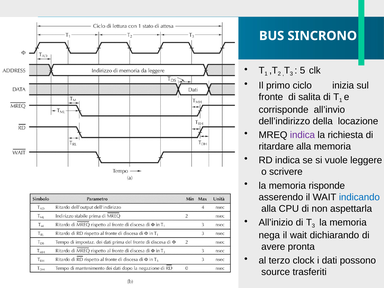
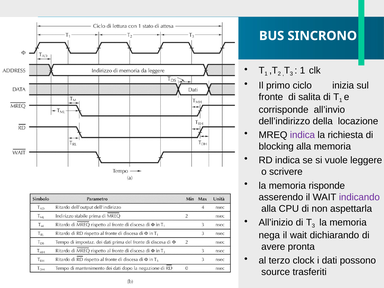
5: 5 -> 1 (303, 71)
ritardare: ritardare -> blocking (276, 146)
indicando colour: blue -> purple (359, 197)
